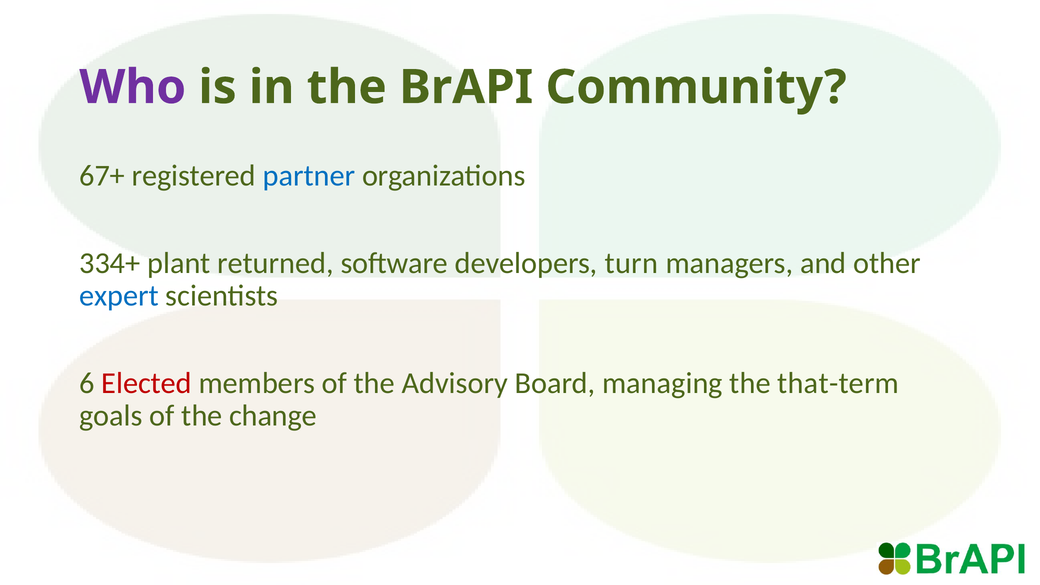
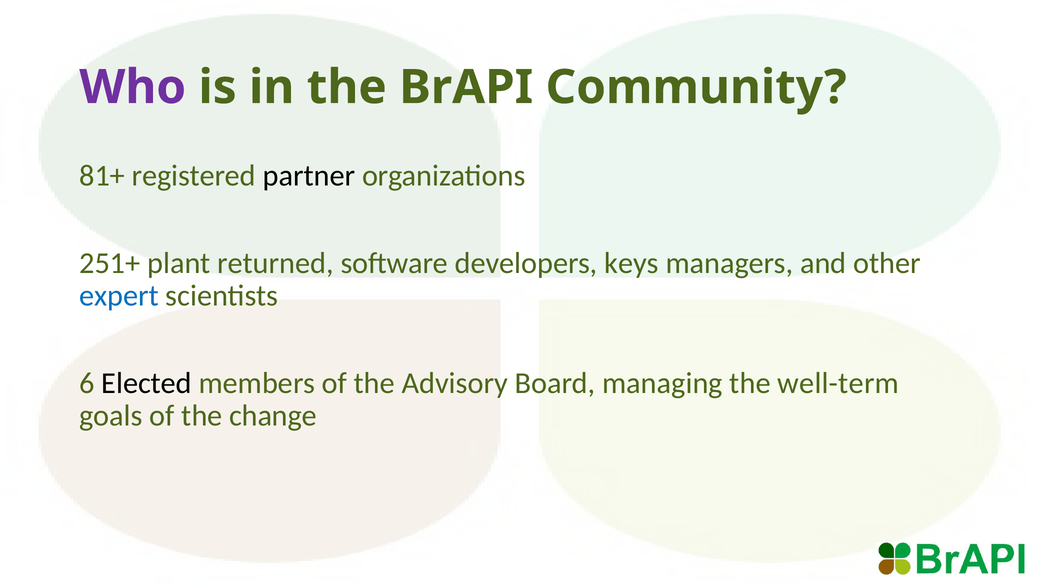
67+: 67+ -> 81+ (102, 176)
partner colour: blue -> black (309, 176)
334+: 334+ -> 251+ (110, 263)
turn: turn -> keys (632, 263)
Elected colour: red -> black (147, 383)
that-term: that-term -> well-term (838, 383)
